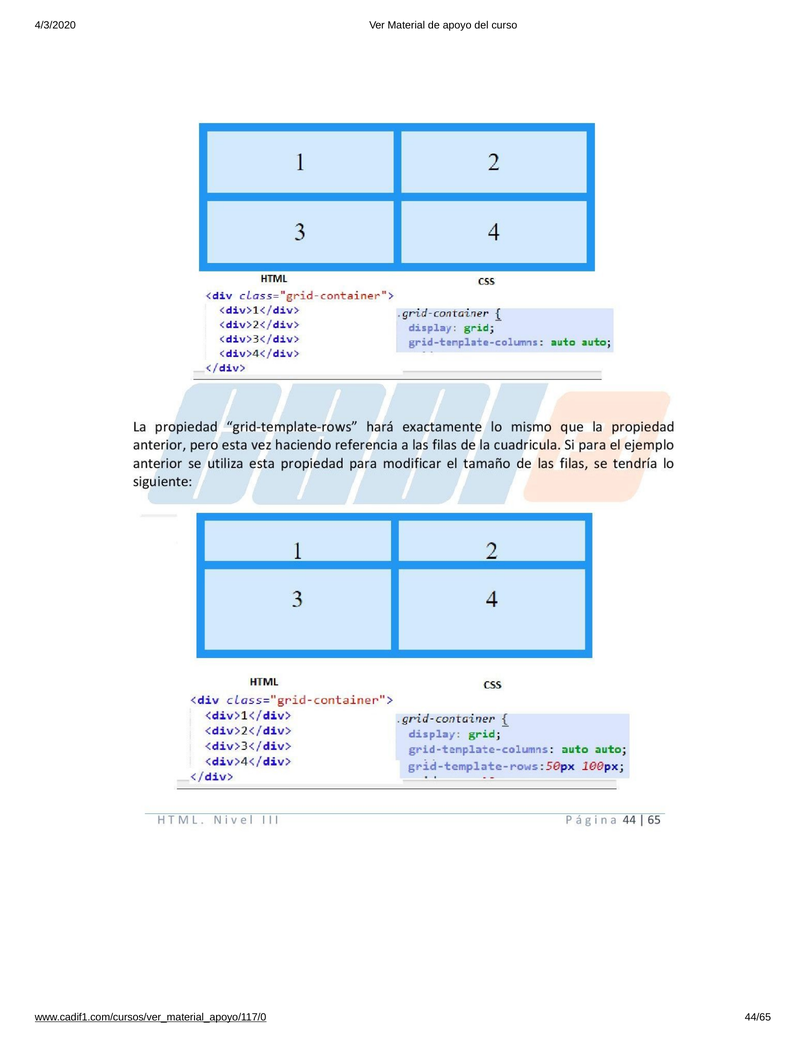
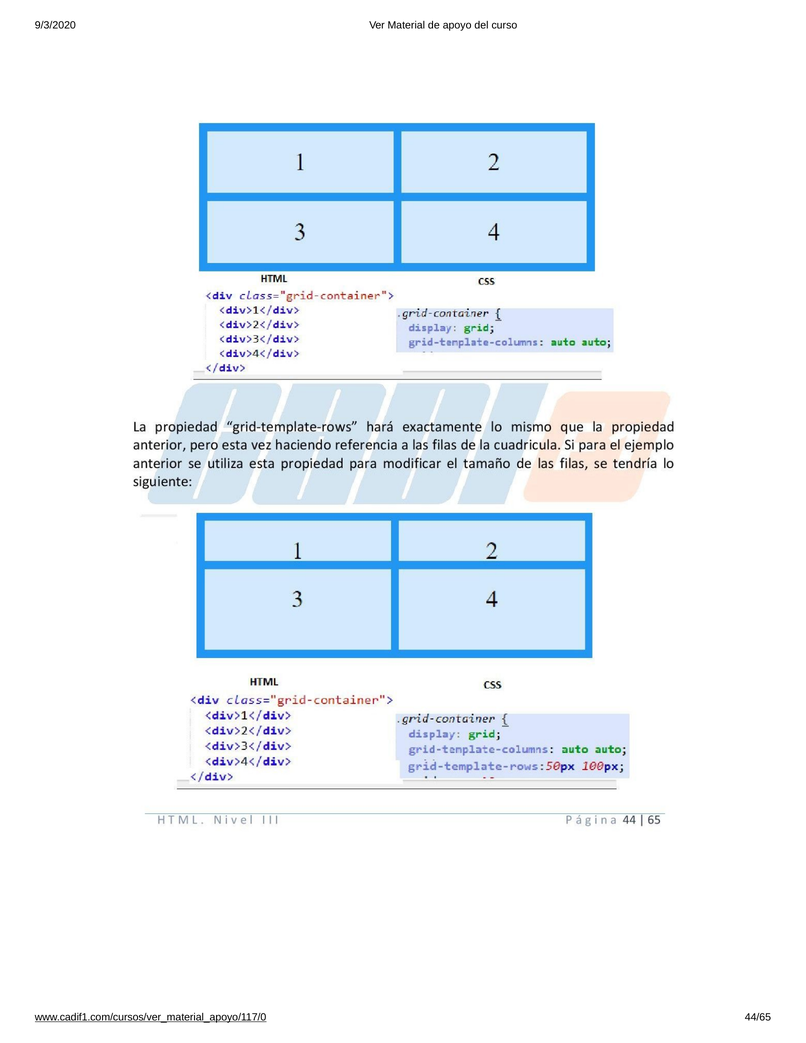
4/3/2020: 4/3/2020 -> 9/3/2020 (55, 25)
